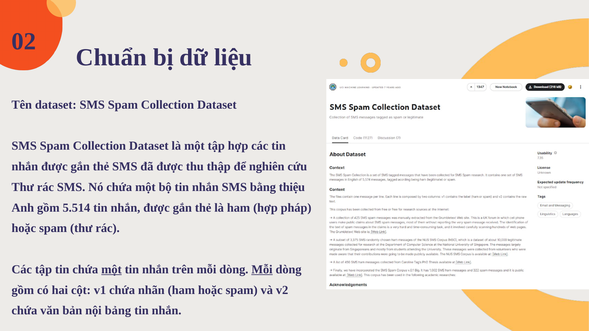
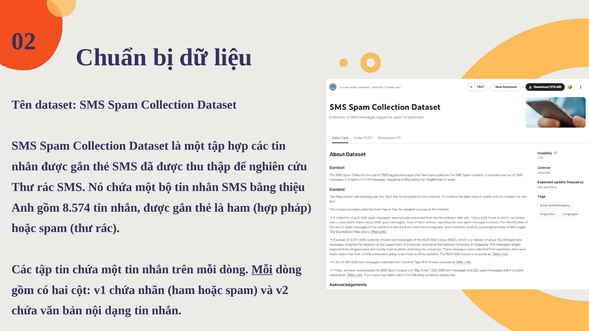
5.514: 5.514 -> 8.574 (76, 208)
một underline: present -> none (111, 270)
bảng: bảng -> dạng (118, 311)
